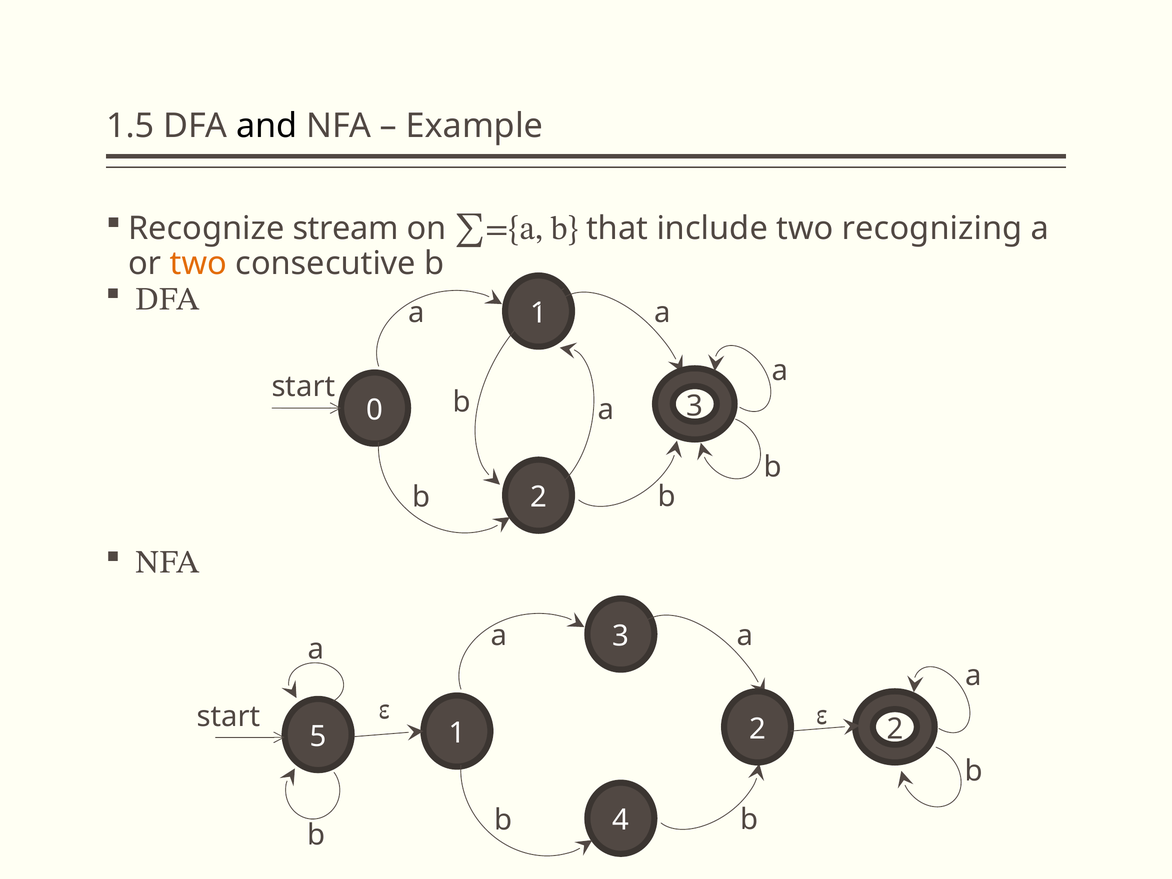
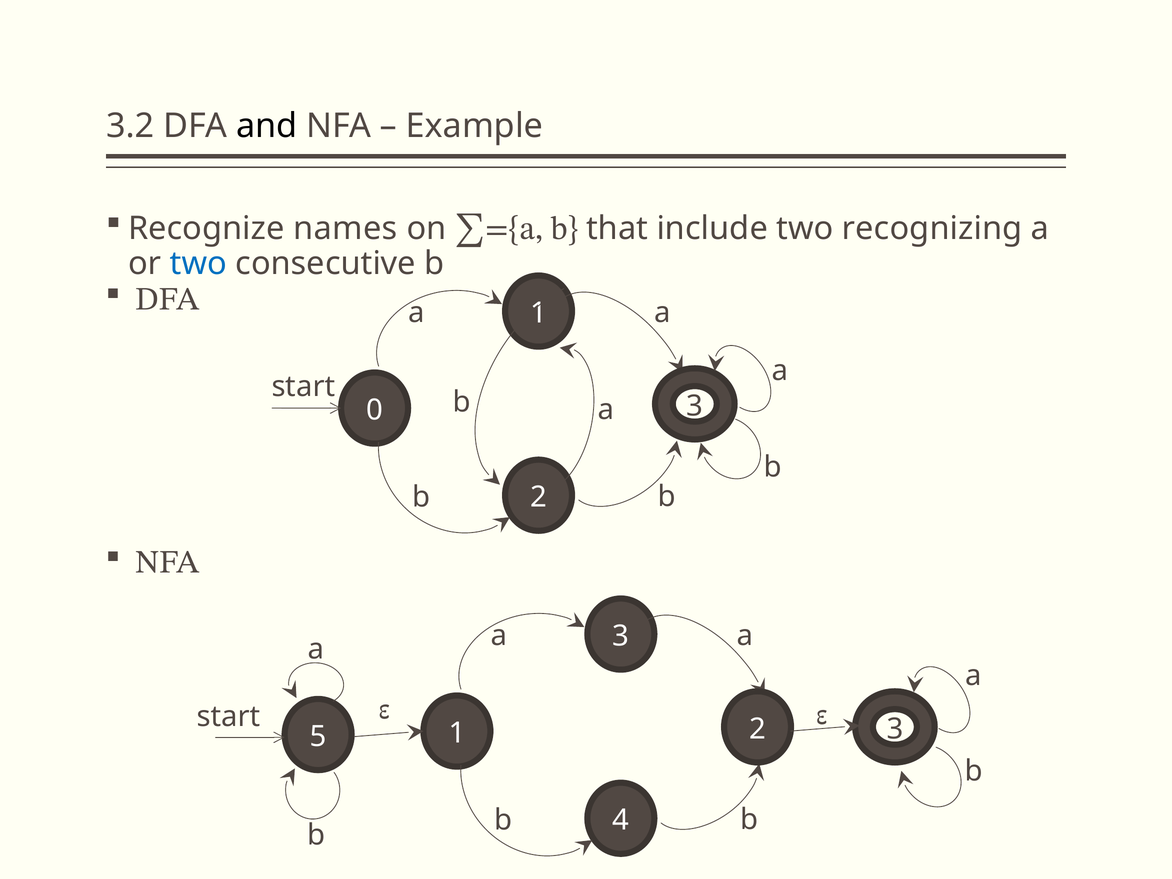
1.5: 1.5 -> 3.2 (130, 126)
stream: stream -> names (345, 228)
two colour: orange -> blue (198, 264)
5 2: 2 -> 3 (895, 729)
